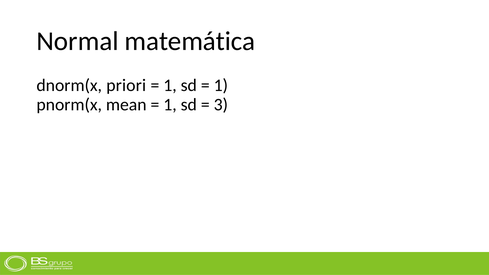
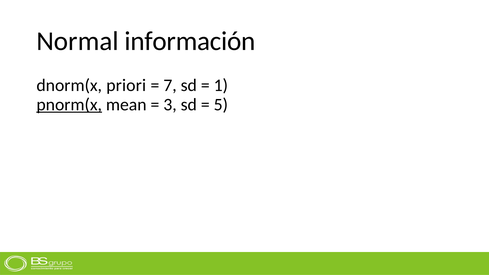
matemática: matemática -> información (190, 41)
1: 1 -> 7 (170, 85)
pnorm(x underline: none -> present (69, 105)
1: 1 -> 3 (170, 105)
3: 3 -> 5 (221, 105)
